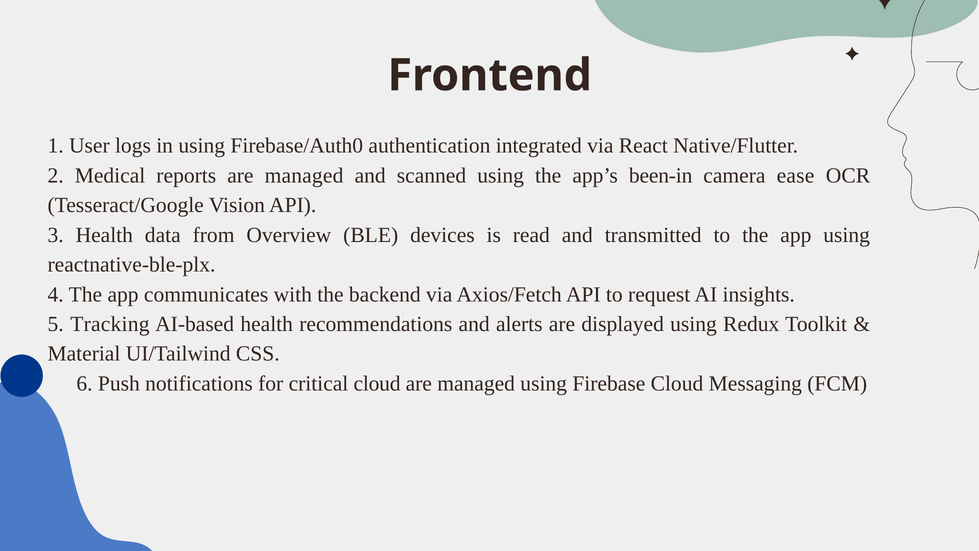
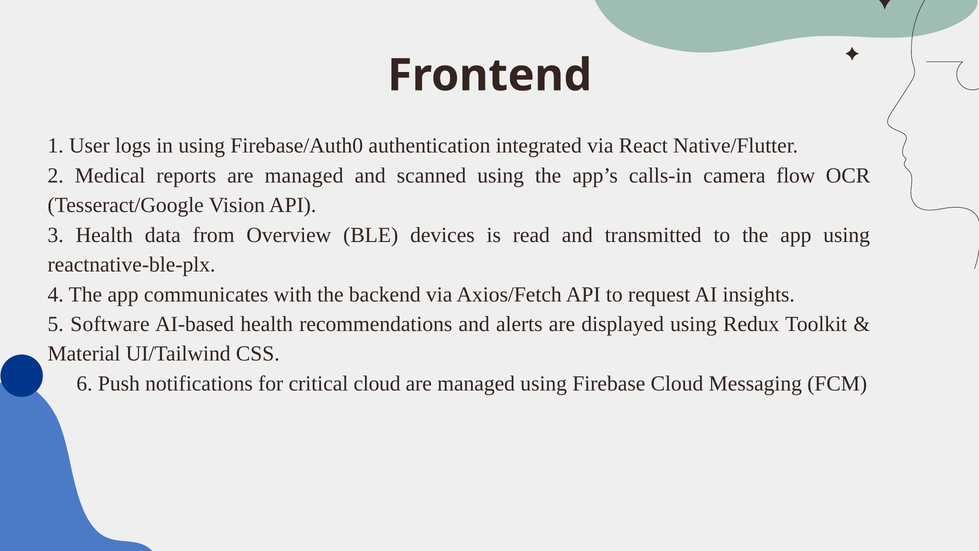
been-in: been-in -> calls-in (661, 175)
ease: ease -> flow (796, 175)
Tracking: Tracking -> Software (110, 324)
